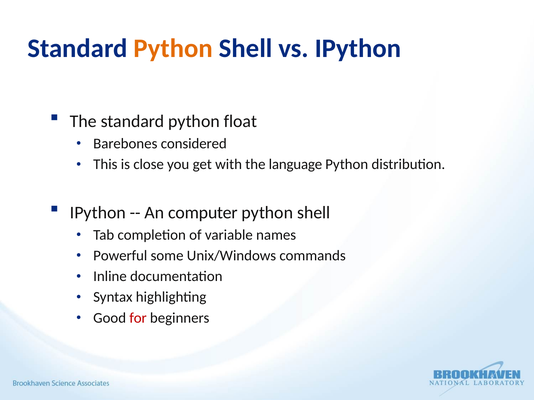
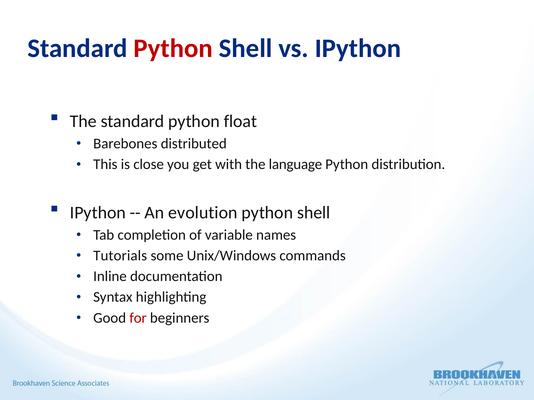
Python colour: orange -> red (173, 48)
considered: considered -> distributed (194, 144)
computer: computer -> evolution (203, 213)
Powerful: Powerful -> Tutorials (120, 256)
